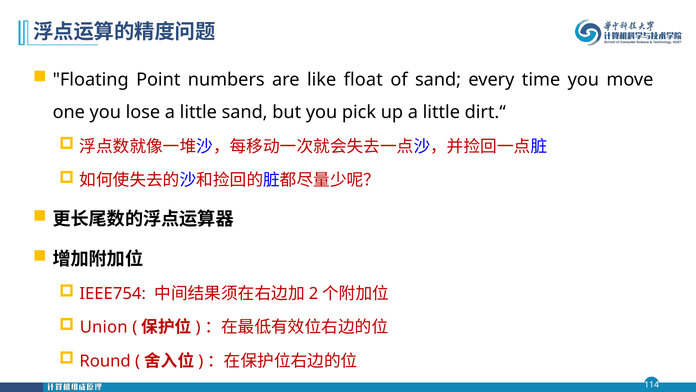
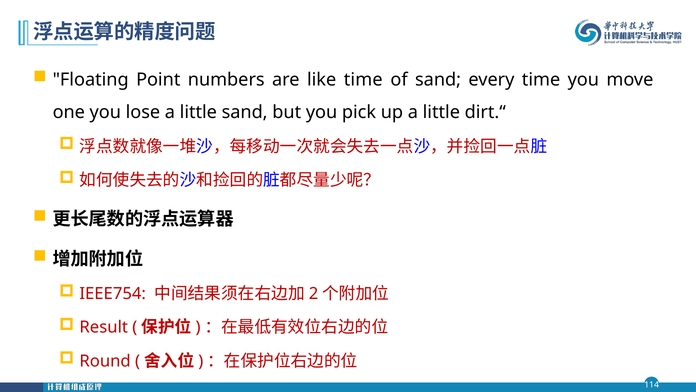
like float: float -> time (363, 79)
Union: Union -> Result (104, 327)
